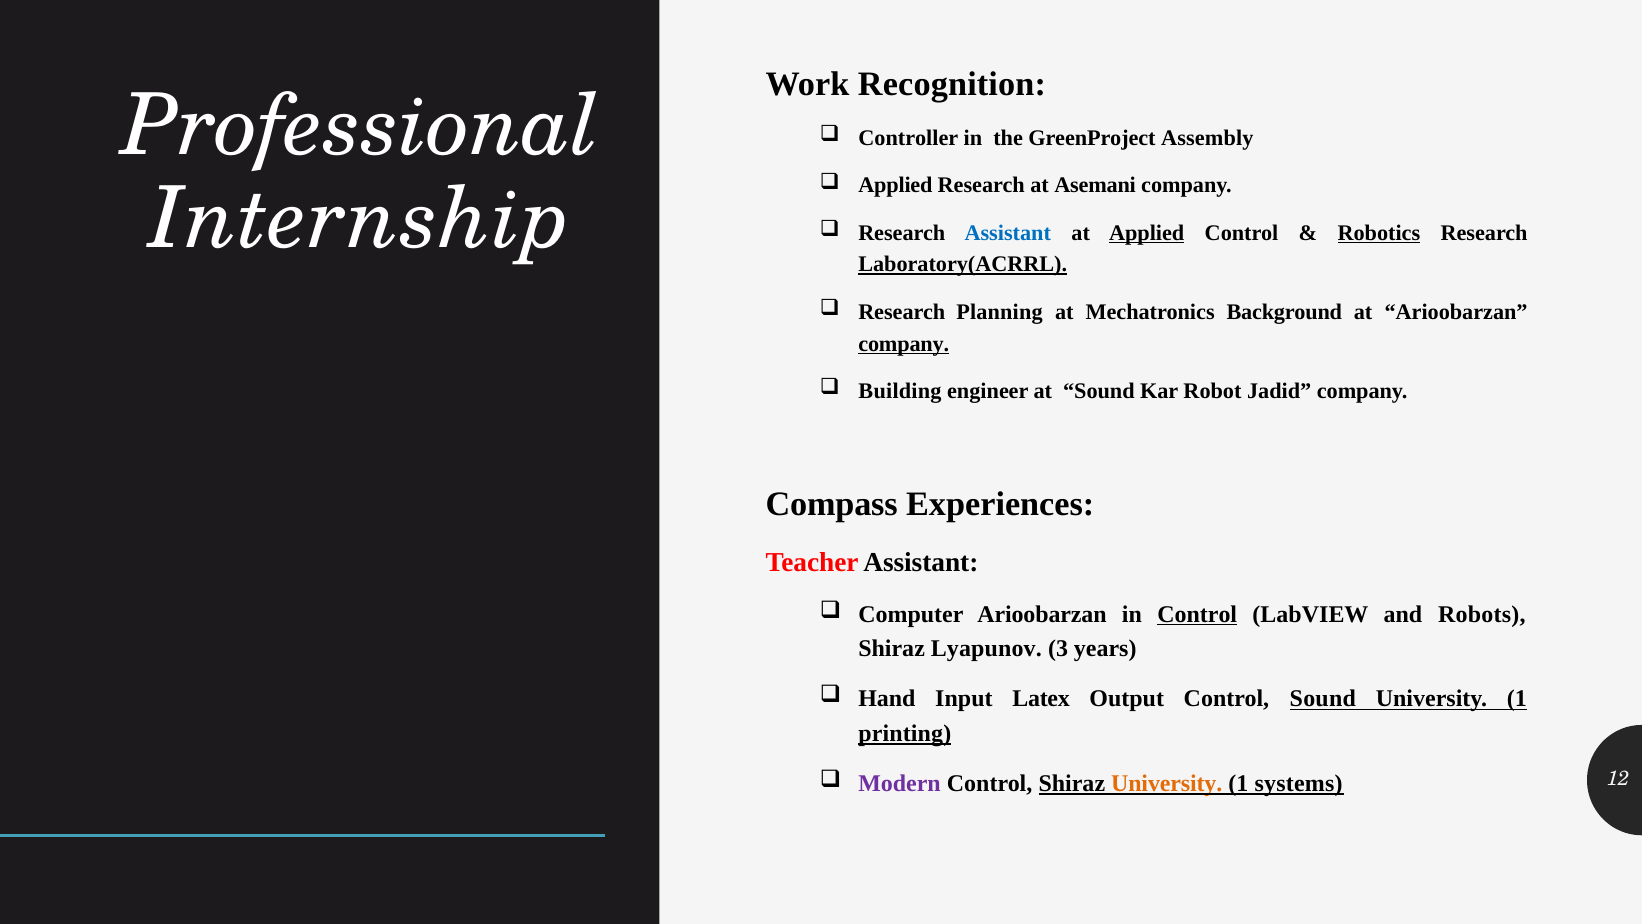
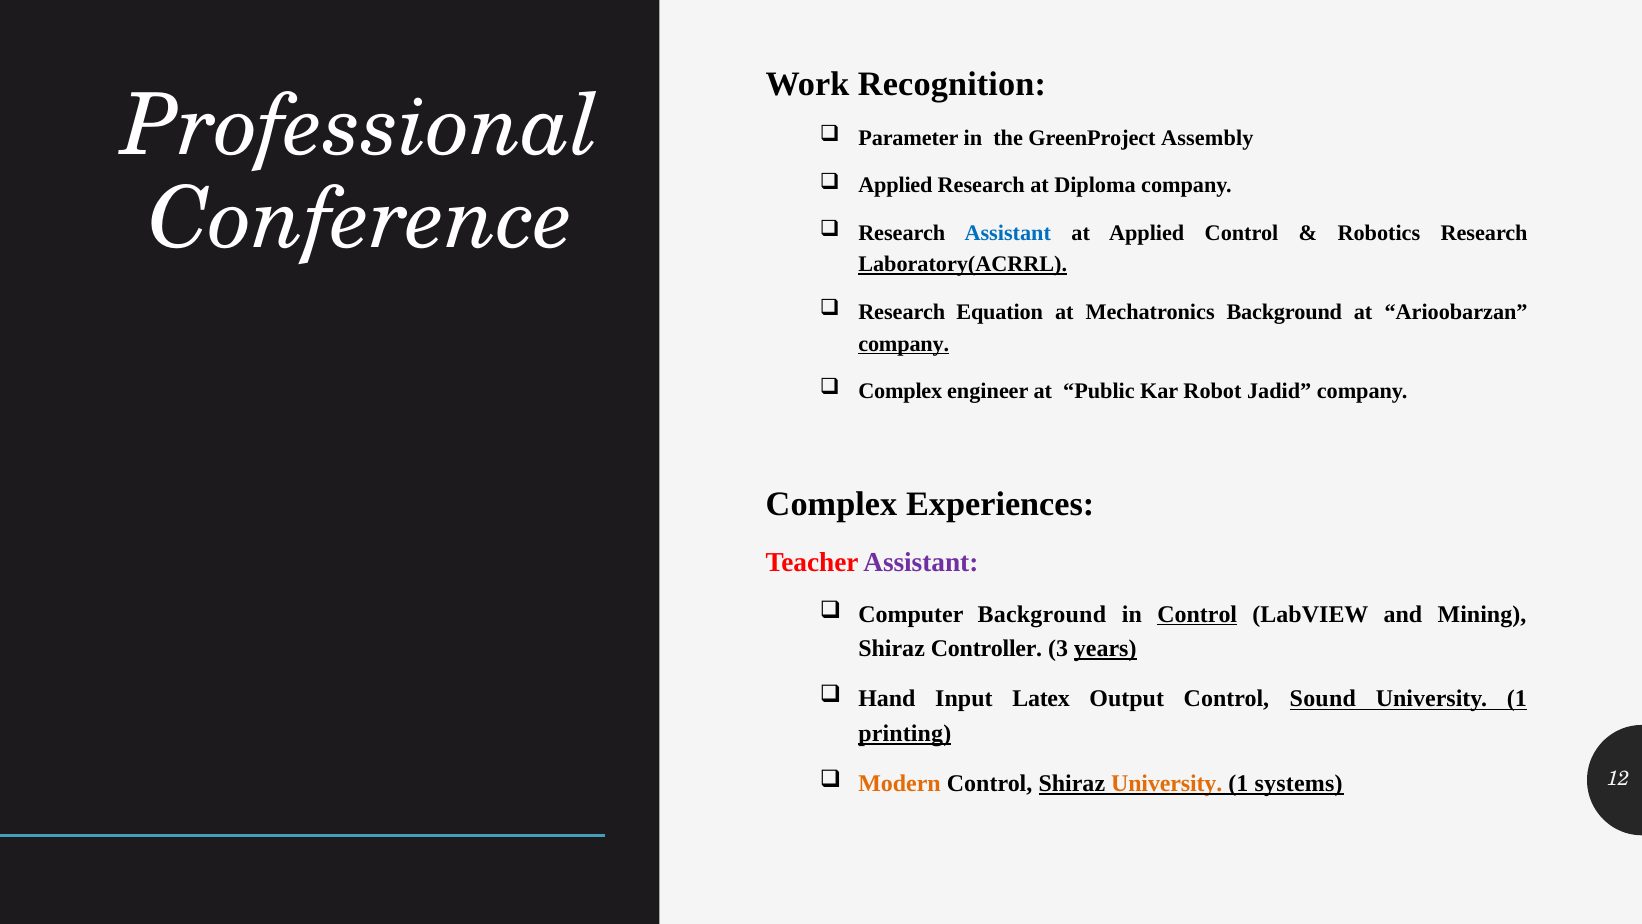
Controller: Controller -> Parameter (908, 138)
Asemani: Asemani -> Diploma (1095, 185)
Internship: Internship -> Conference (361, 219)
Applied underline: present -> none (1147, 233)
Robotics underline: present -> none (1379, 233)
Planning: Planning -> Equation (1000, 312)
Building: Building -> Complex (900, 391)
at Sound: Sound -> Public (1099, 391)
Compass: Compass -> Complex (832, 504)
Assistant colour: black -> purple (921, 562)
Computer Arioobarzan: Arioobarzan -> Background (1042, 614)
Robots: Robots -> Mining (1482, 614)
Lyapunov: Lyapunov -> Controller (987, 649)
years underline: none -> present (1105, 649)
Modern colour: purple -> orange (900, 783)
